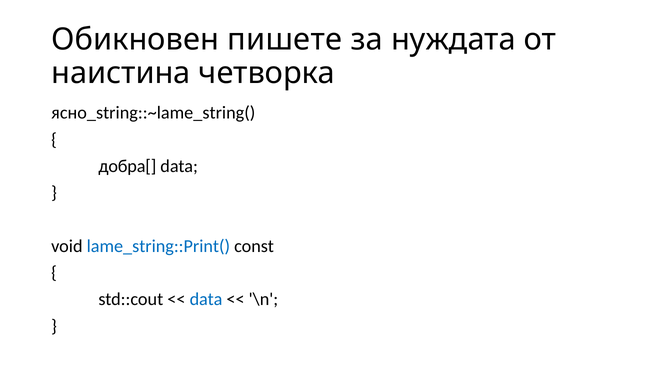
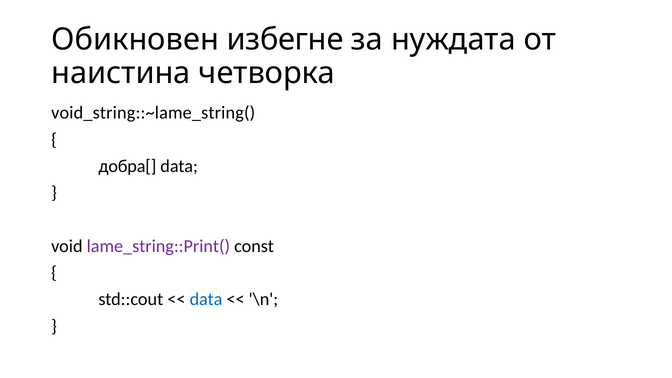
пишете: пишете -> избегне (285, 40)
ясно_string::~lame_string(: ясно_string::~lame_string( -> void_string::~lame_string( (153, 113)
lame_string::Print( colour: blue -> purple (158, 246)
